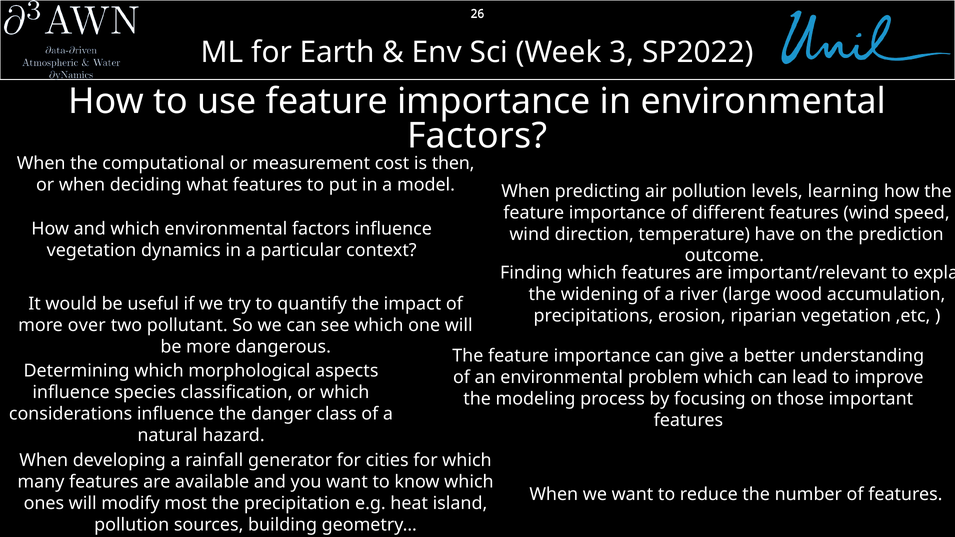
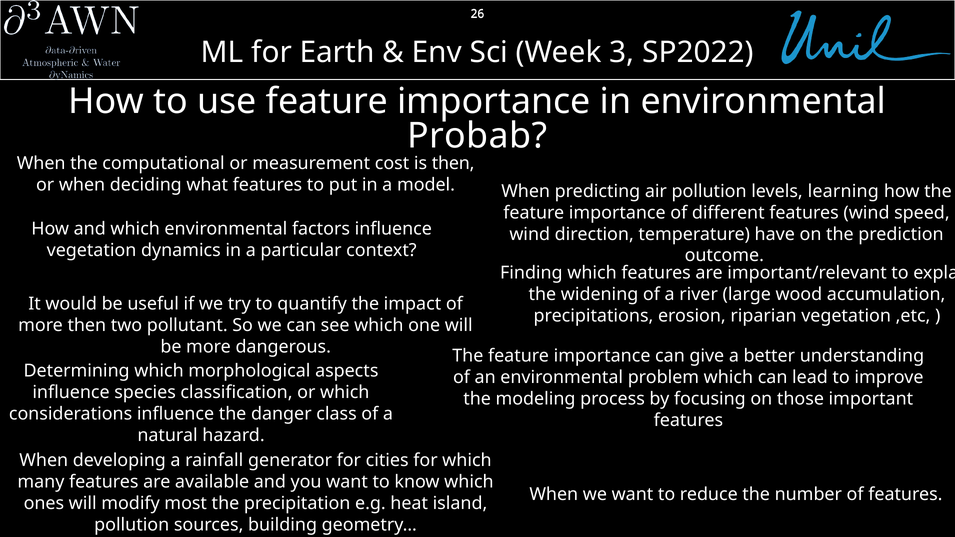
Factors: Factors -> Probab (477, 136)
more over: over -> then (87, 325)
